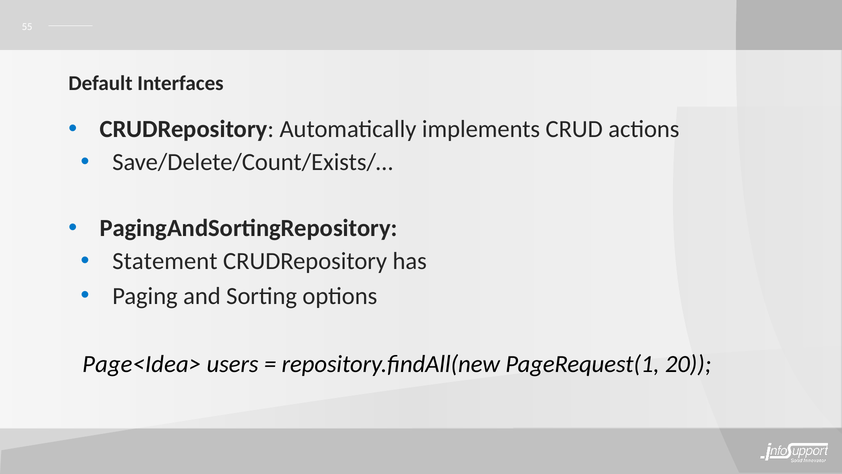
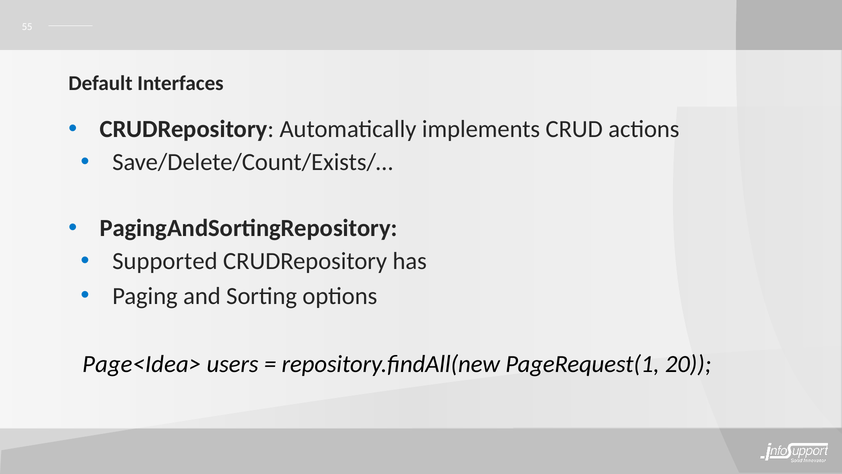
Statement: Statement -> Supported (165, 261)
